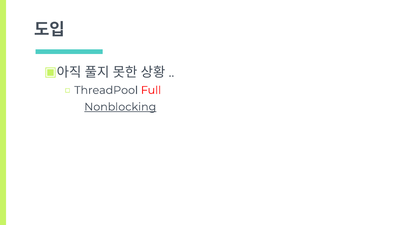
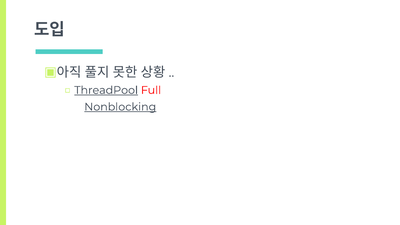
ThreadPool underline: none -> present (106, 90)
